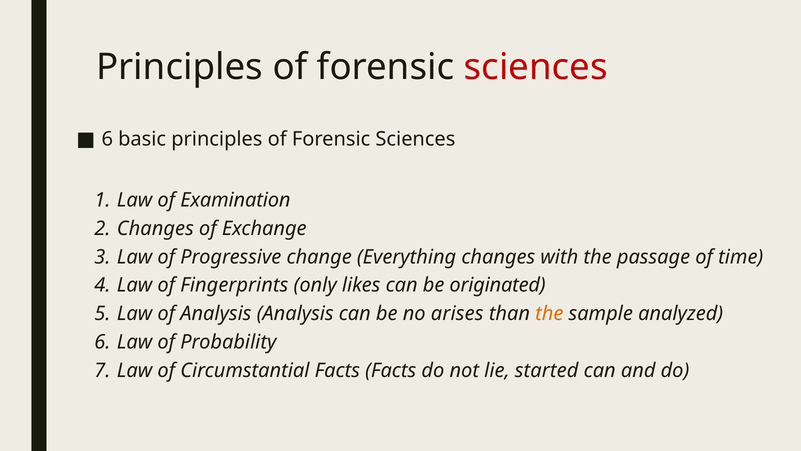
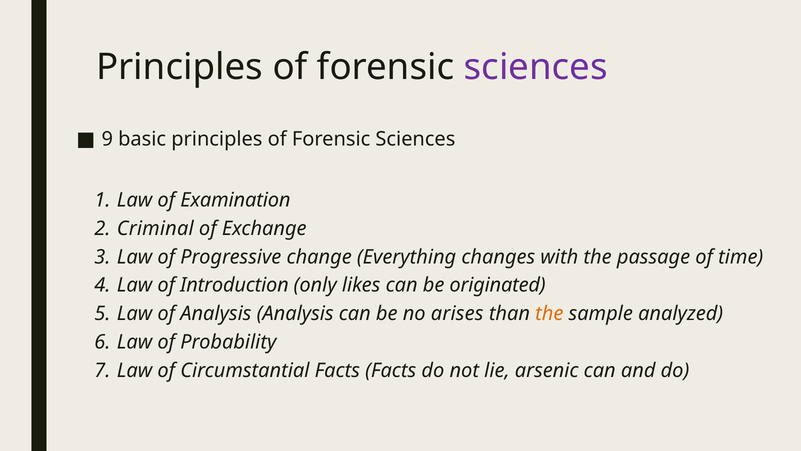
sciences colour: red -> purple (536, 67)
6: 6 -> 9 (107, 139)
Changes: Changes -> Criminal (155, 228)
Fingerprints: Fingerprints -> Introduction (234, 285)
started: started -> arsenic (547, 370)
